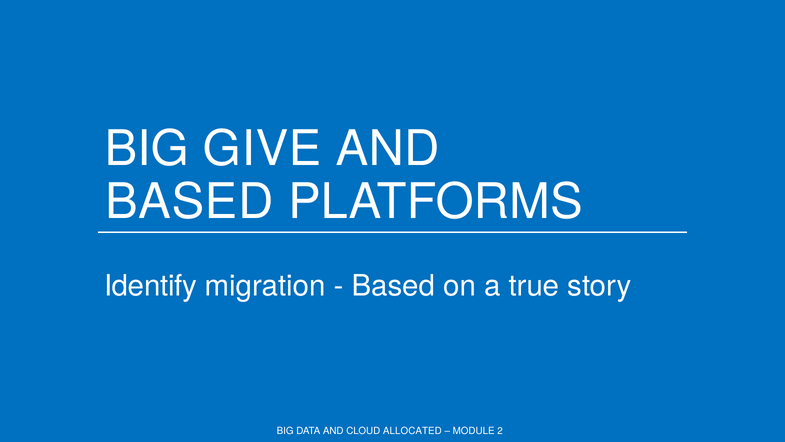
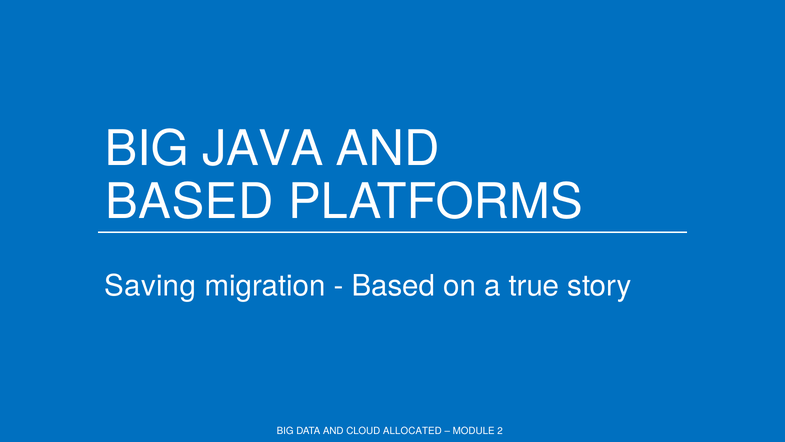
GIVE: GIVE -> JAVA (263, 149)
Identify: Identify -> Saving (150, 286)
